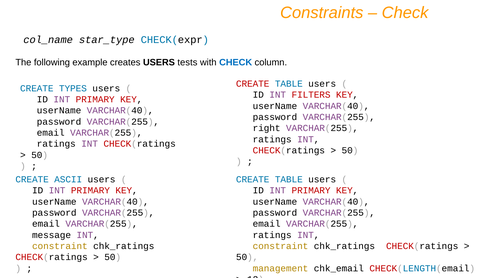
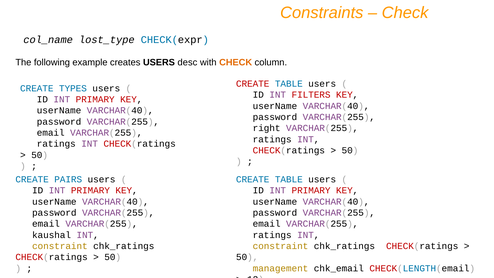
star_type: star_type -> lost_type (107, 40)
tests: tests -> desc (187, 62)
CHECK colour: blue -> orange (236, 62)
ASCII: ASCII -> PAIRS (68, 179)
message: message -> kaushal (52, 235)
